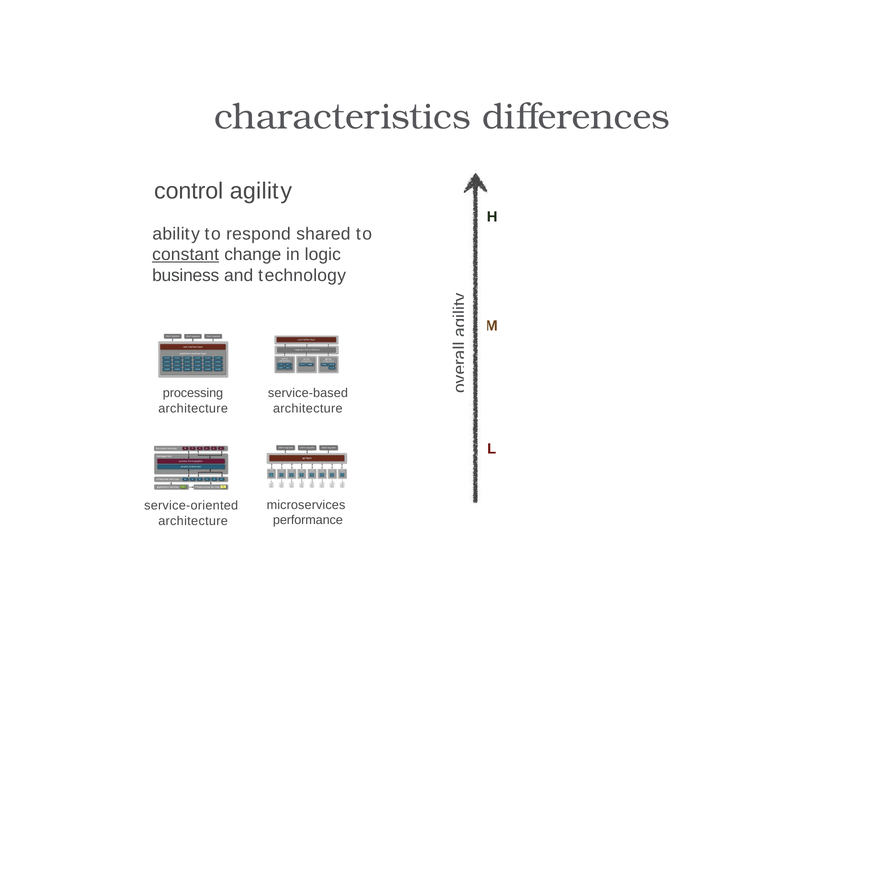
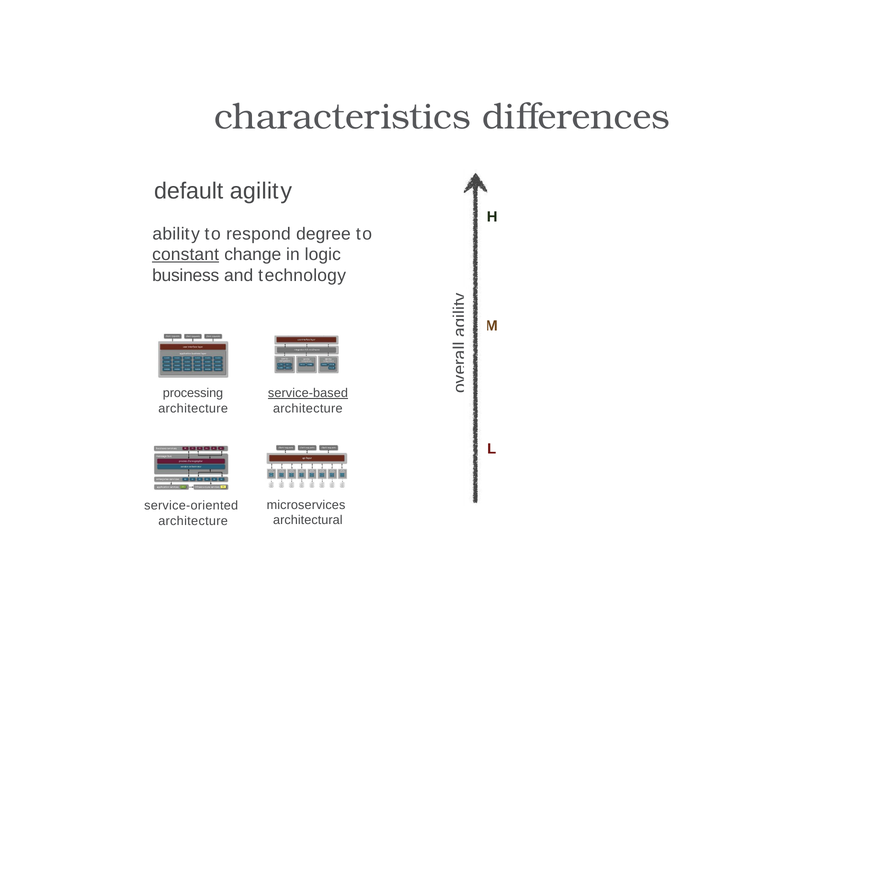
control: control -> default (189, 191)
shared: shared -> degree (323, 234)
service-based underline: none -> present (308, 393)
performance: performance -> architectural (308, 520)
